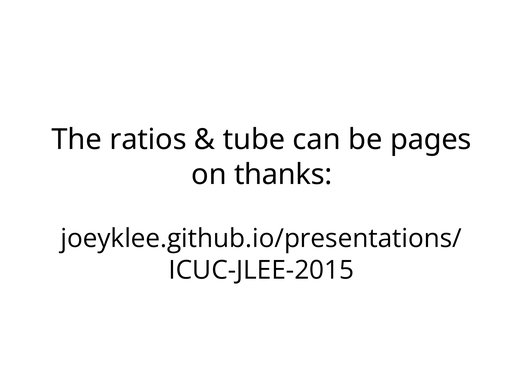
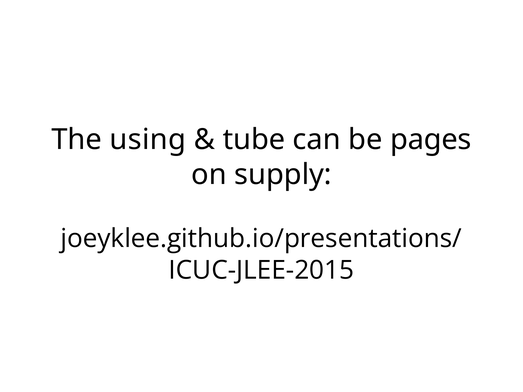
ratios: ratios -> using (148, 140)
thanks: thanks -> supply (283, 175)
